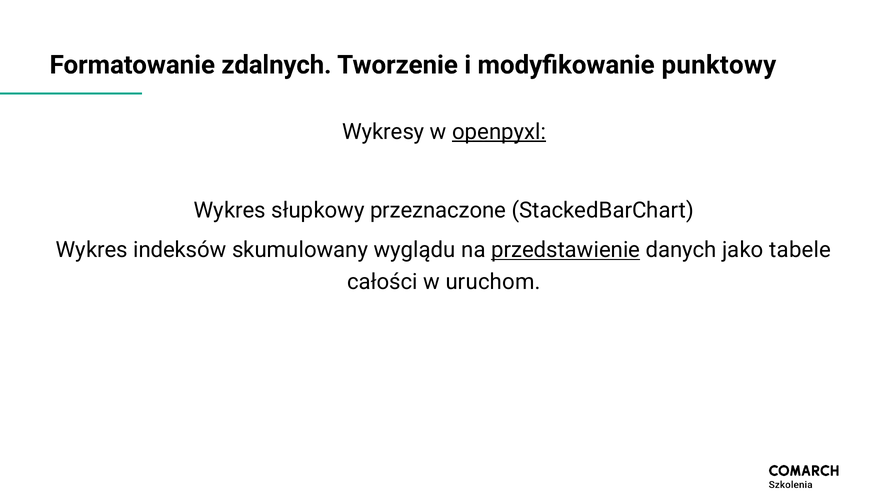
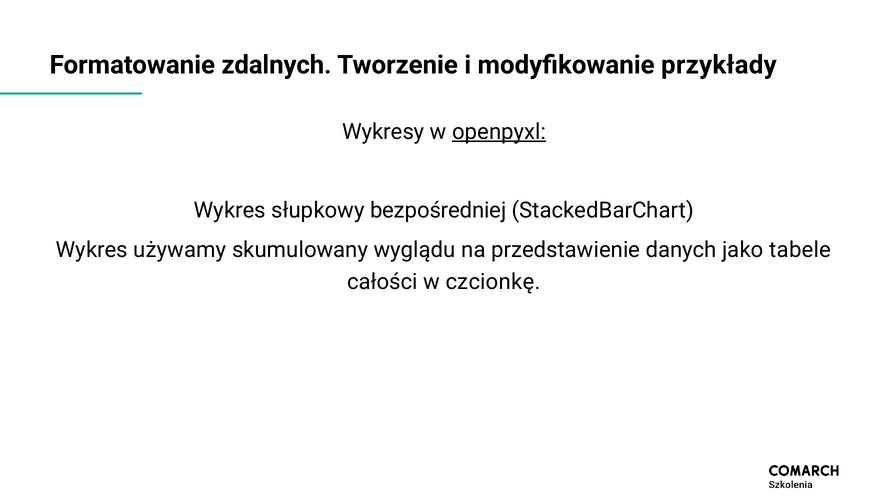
punktowy: punktowy -> przykłady (719, 65)
przeznaczone: przeznaczone -> bezpośredniej (438, 210)
indeksów: indeksów -> używamy (180, 250)
przedstawienie underline: present -> none (566, 250)
uruchom: uruchom -> czcionkę (493, 282)
